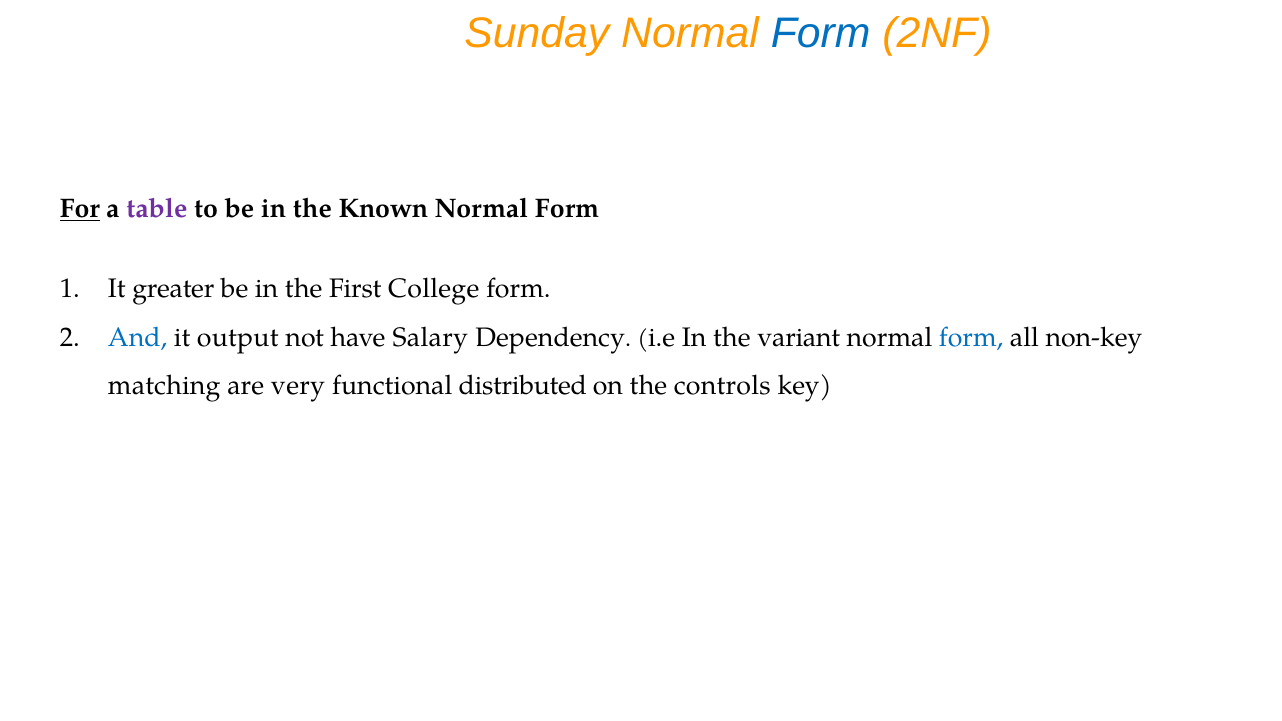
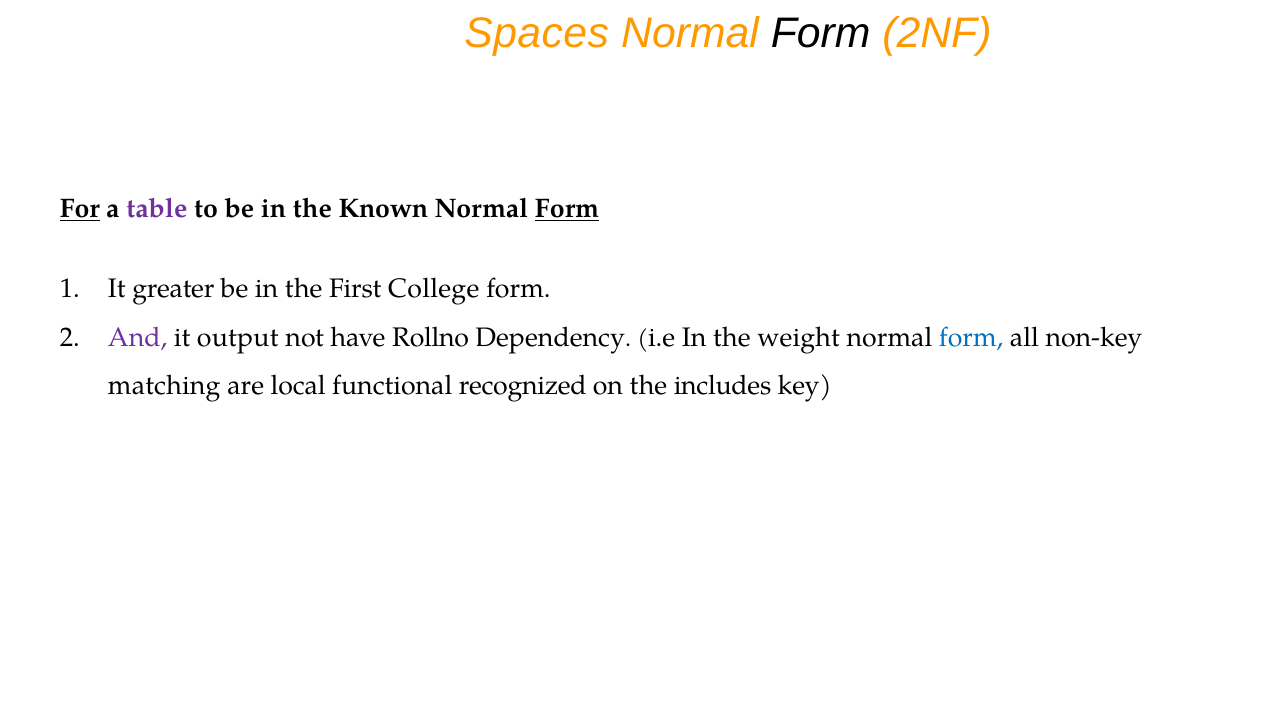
Sunday: Sunday -> Spaces (537, 33)
Form colour: blue -> black (821, 33)
Form underline: none -> present (567, 209)
And colour: blue -> purple (138, 337)
Salary: Salary -> Rollno (431, 337)
variant: variant -> weight (799, 337)
very: very -> local (298, 385)
distributed: distributed -> recognized (523, 385)
controls: controls -> includes (723, 385)
